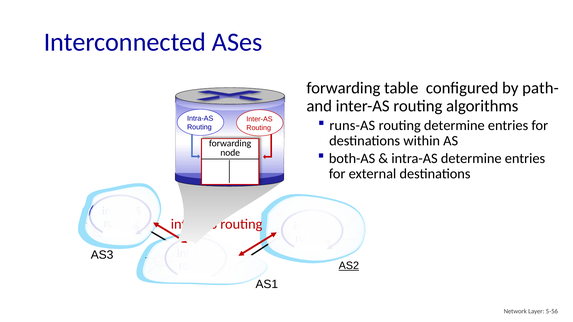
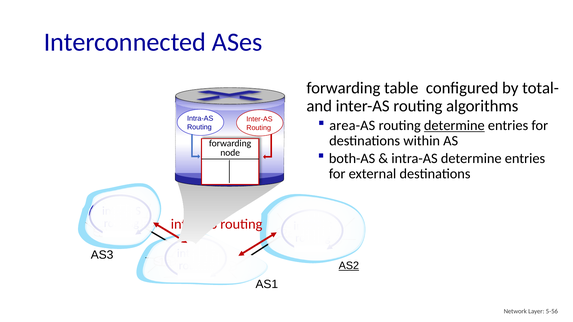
path-: path- -> total- (541, 88)
runs-AS: runs-AS -> area-AS (352, 126)
determine underline: none -> present (454, 126)
